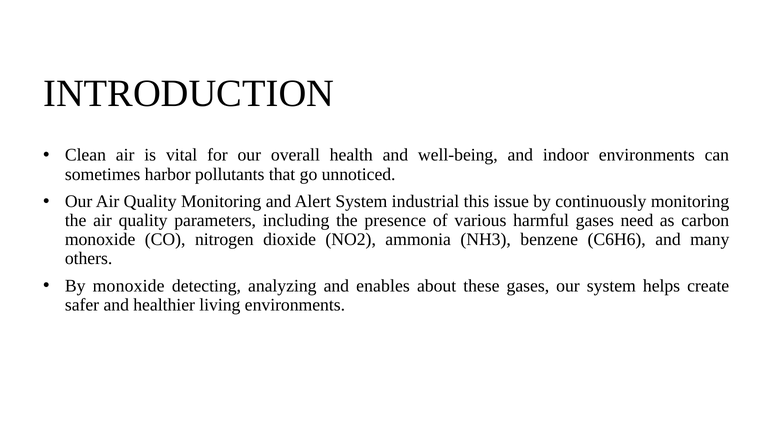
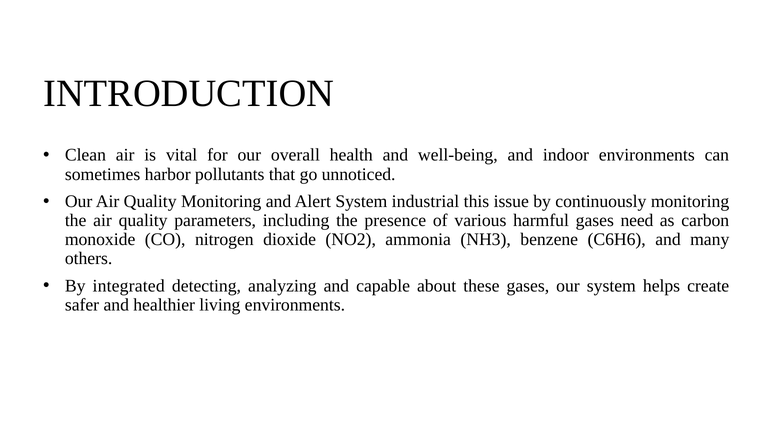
By monoxide: monoxide -> integrated (129, 286)
enables: enables -> capable (383, 286)
